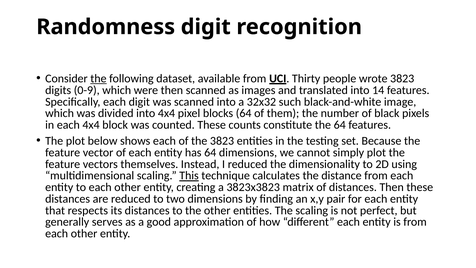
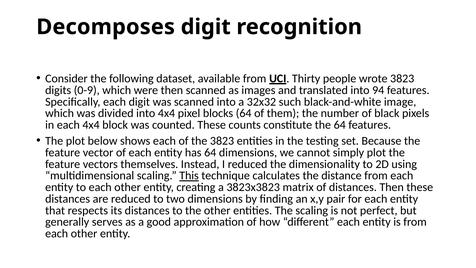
Randomness: Randomness -> Decomposes (106, 27)
the underline: present -> none (98, 79)
14: 14 -> 94 (378, 90)
